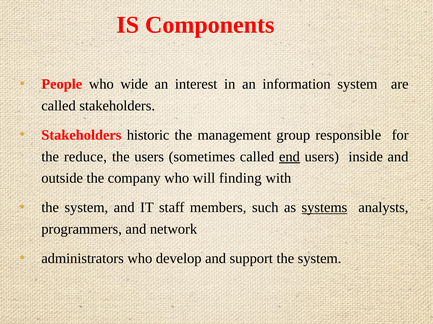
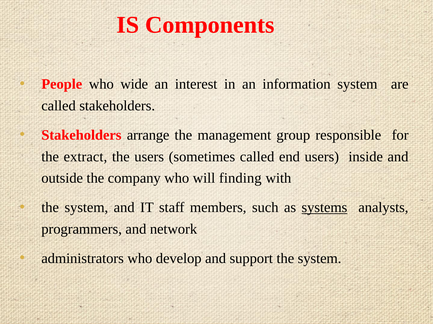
historic: historic -> arrange (148, 135)
reduce: reduce -> extract (85, 157)
end underline: present -> none (289, 157)
